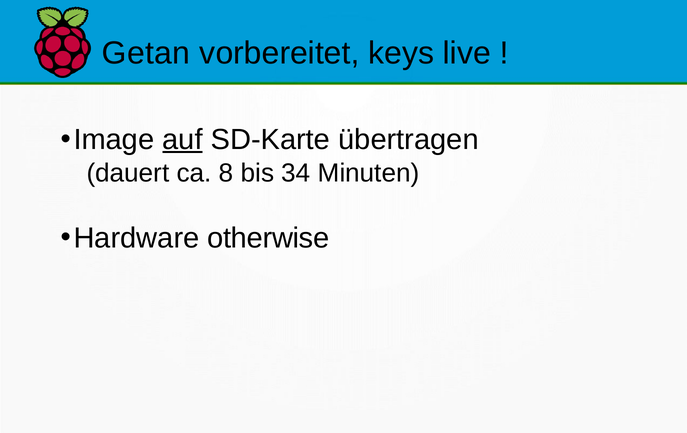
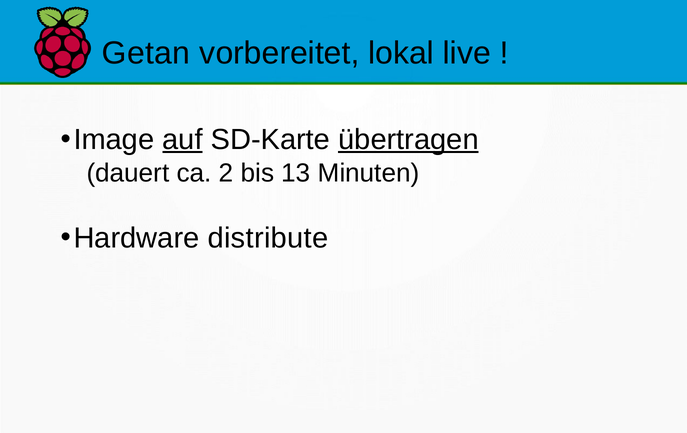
keys: keys -> lokal (401, 53)
übertragen underline: none -> present (408, 140)
8: 8 -> 2 (226, 173)
34: 34 -> 13 (296, 173)
otherwise: otherwise -> distribute (268, 238)
